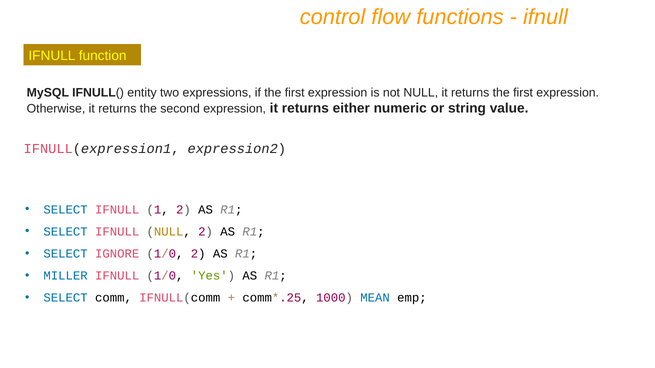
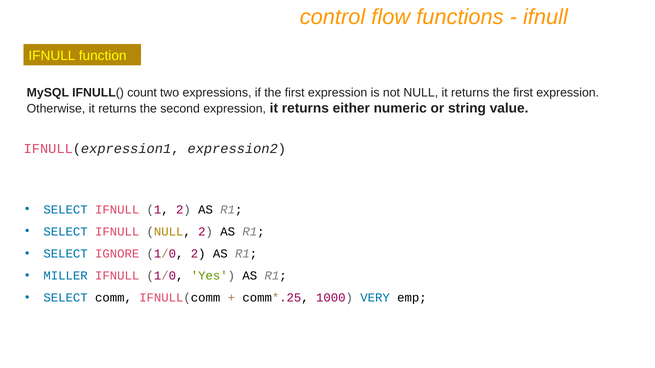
entity: entity -> count (142, 93)
MEAN: MEAN -> VERY (375, 298)
